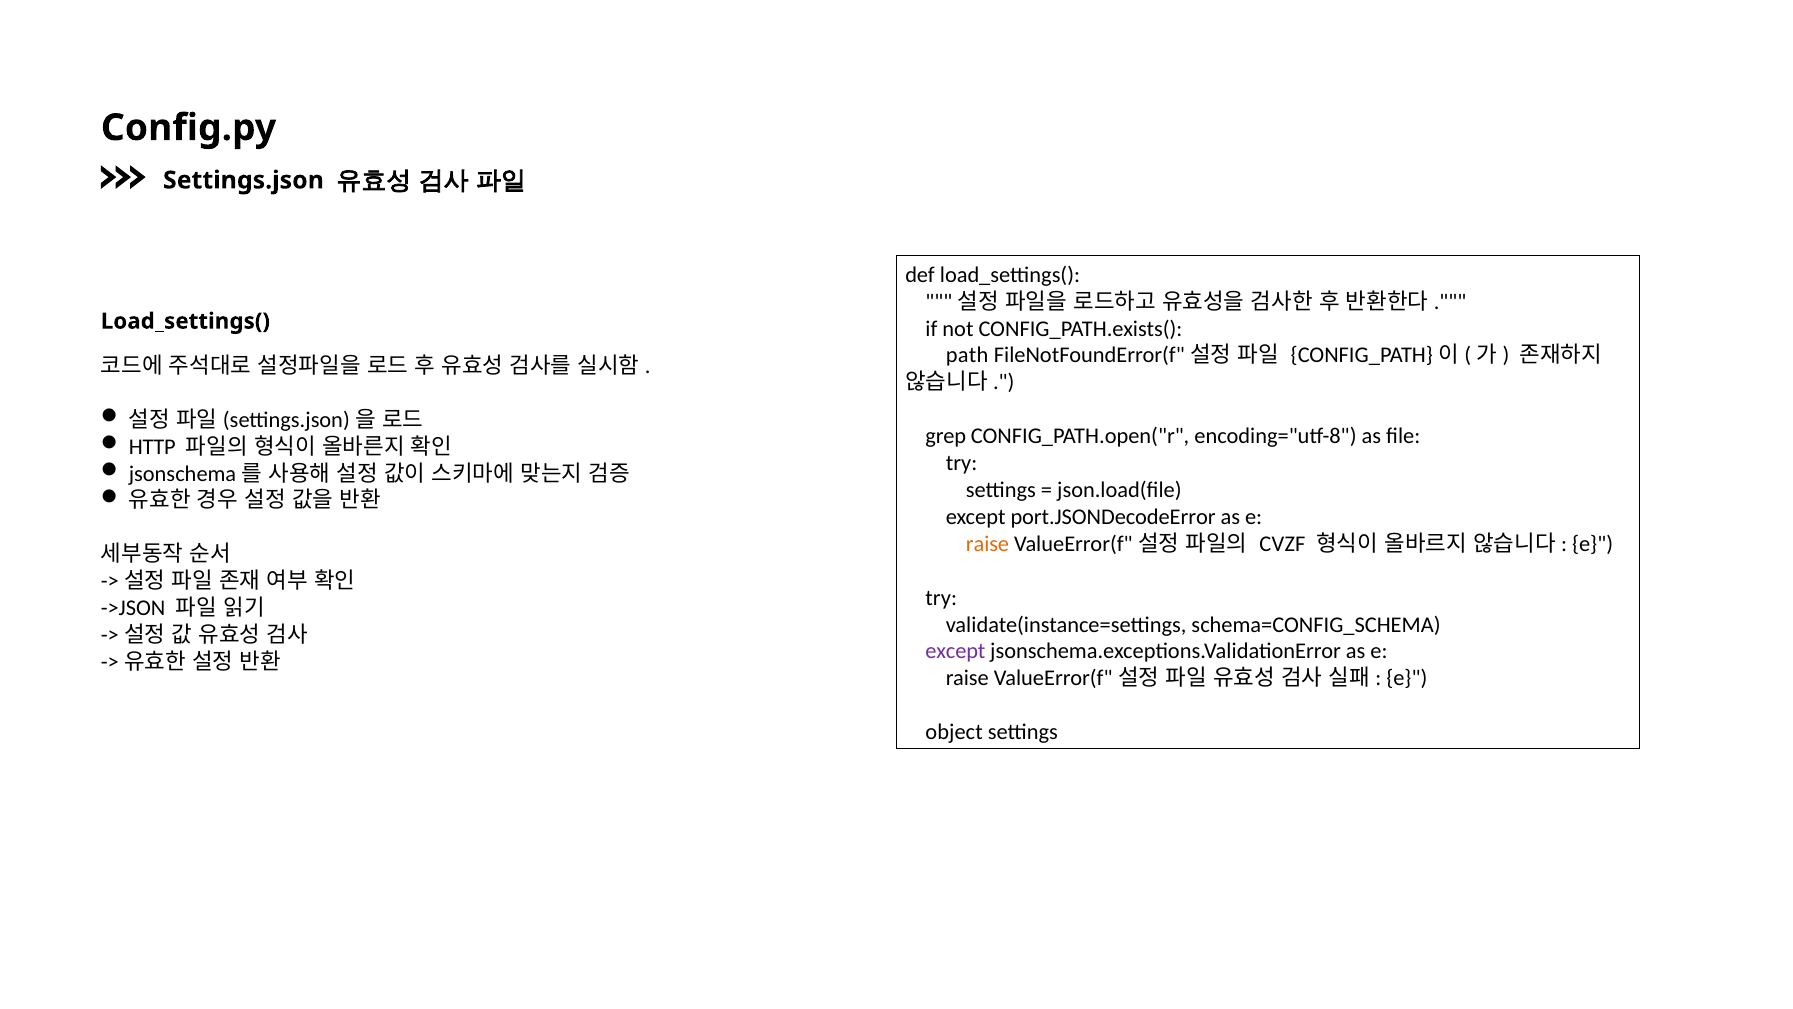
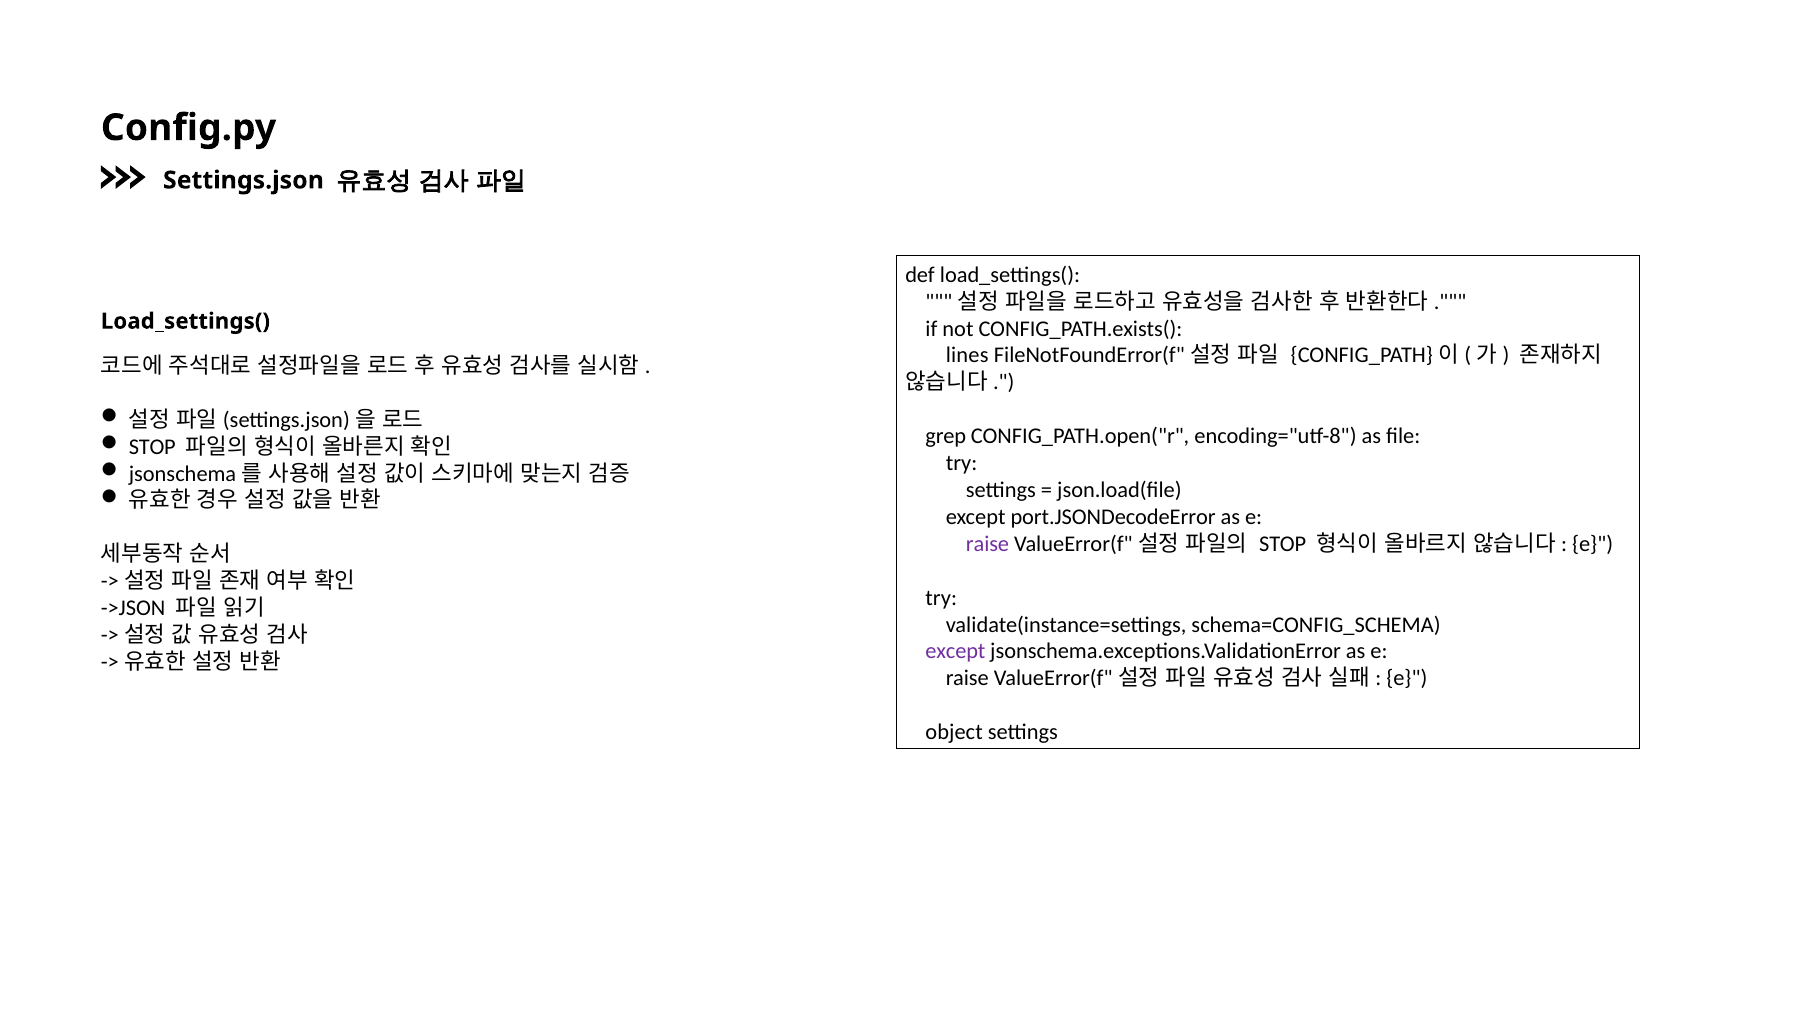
path: path -> lines (967, 355)
HTTP: HTTP -> STOP (152, 447)
raise colour: orange -> purple (988, 544)
CVZF: CVZF -> STOP (1283, 544)
